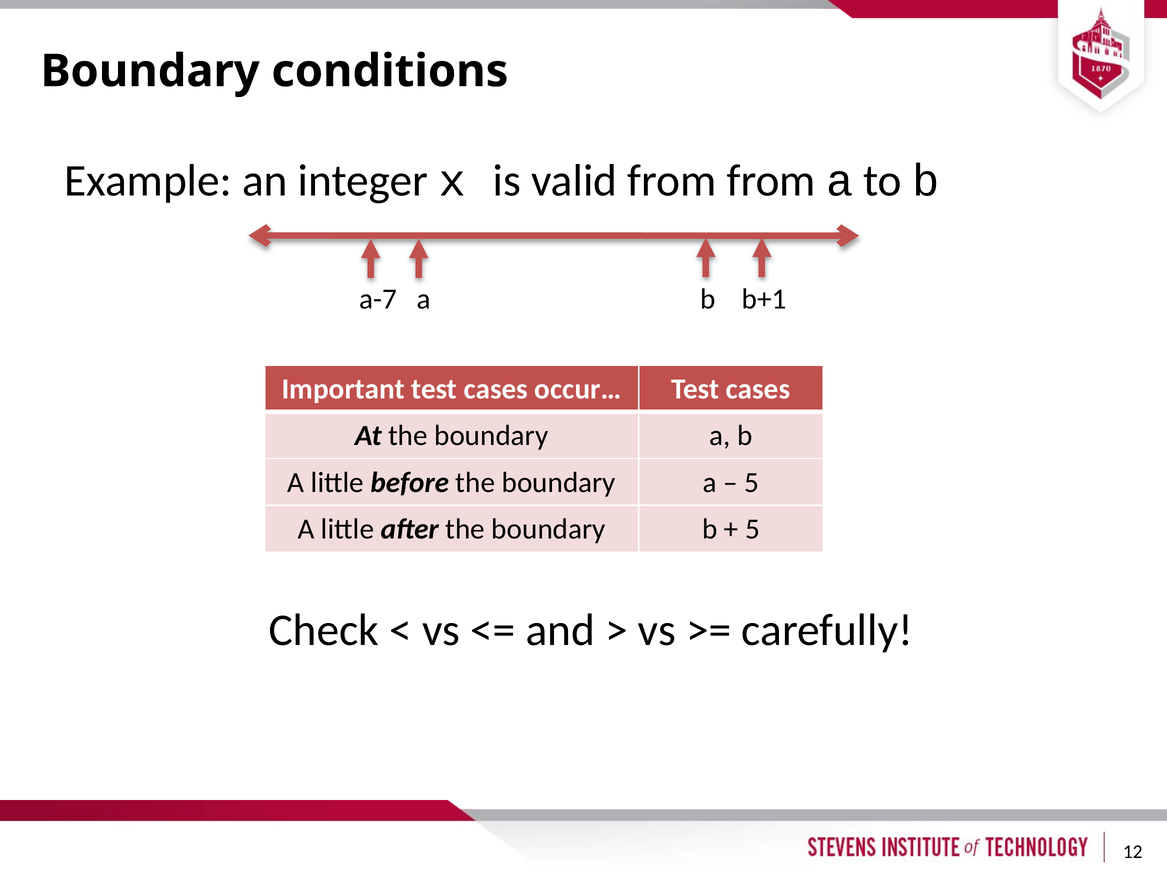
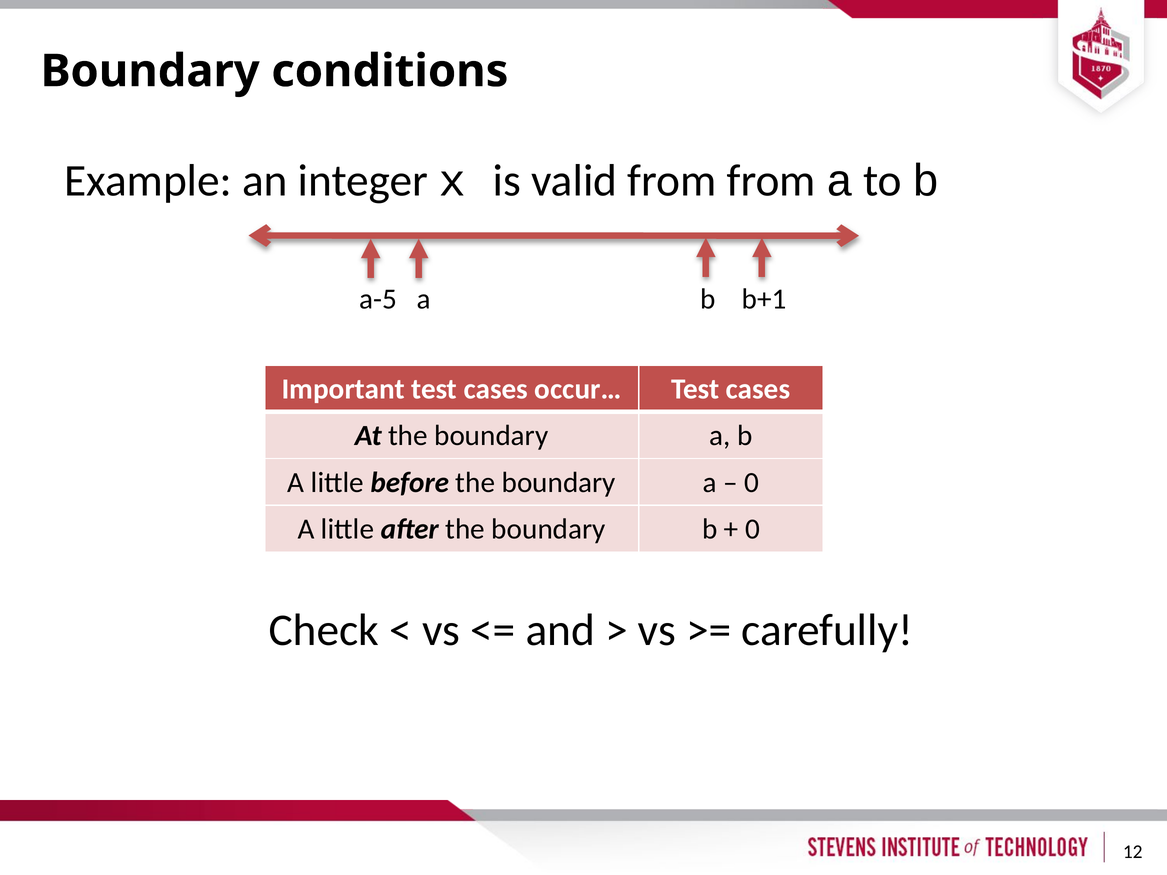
a-7: a-7 -> a-5 (378, 299)
5: 5 -> 0 (752, 483)
5: 5 -> 0 (752, 529)
